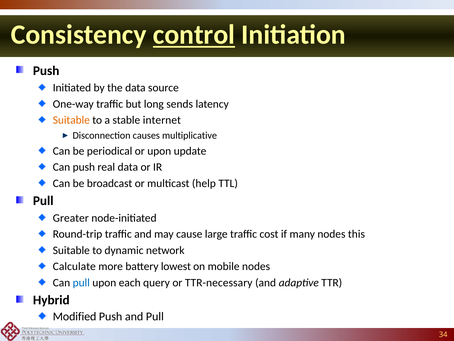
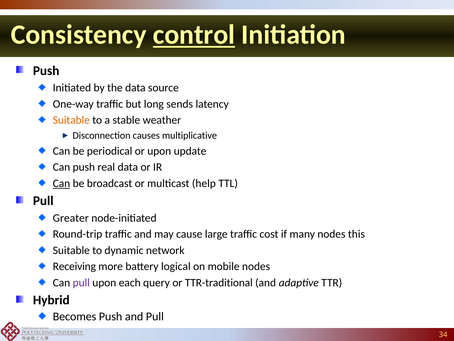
internet: internet -> weather (162, 120)
Can underline: none -> present (61, 183)
Calculate: Calculate -> Receiving (74, 266)
lowest: lowest -> logical (176, 266)
pull colour: blue -> purple (81, 282)
TTR-necessary: TTR-necessary -> TTR-traditional (219, 282)
Modified: Modified -> Becomes (75, 316)
